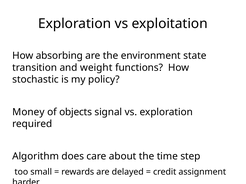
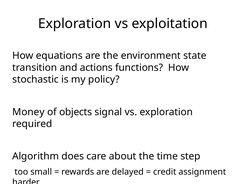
absorbing: absorbing -> equations (59, 56)
weight: weight -> actions (96, 68)
